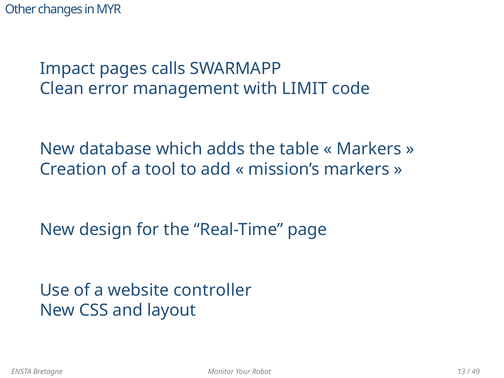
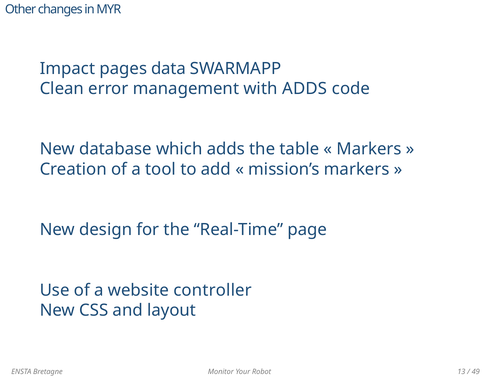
calls: calls -> data (168, 68)
with LIMIT: LIMIT -> ADDS (305, 89)
